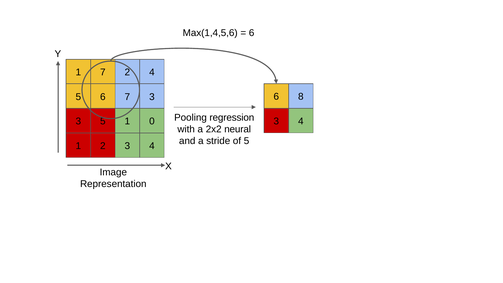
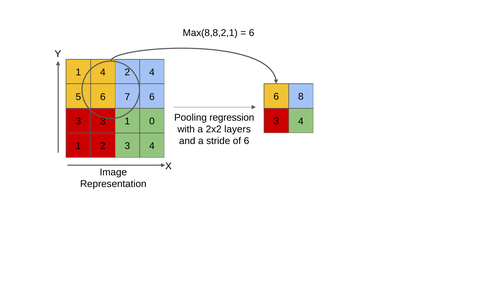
Max(1,4,5,6: Max(1,4,5,6 -> Max(8,8,2,1 (210, 33)
1 7: 7 -> 4 (103, 72)
7 3: 3 -> 6 (152, 97)
3 5: 5 -> 3 (103, 121)
neural: neural -> layers (238, 129)
of 5: 5 -> 6 (246, 141)
